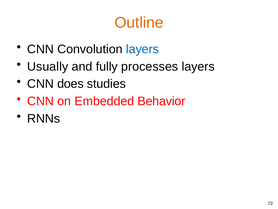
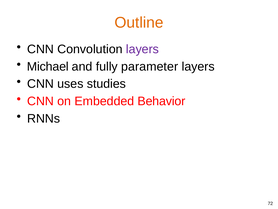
layers colour: blue -> purple (142, 49)
Usually: Usually -> Michael (48, 66)
processes: processes -> parameter (150, 66)
does: does -> uses (70, 84)
